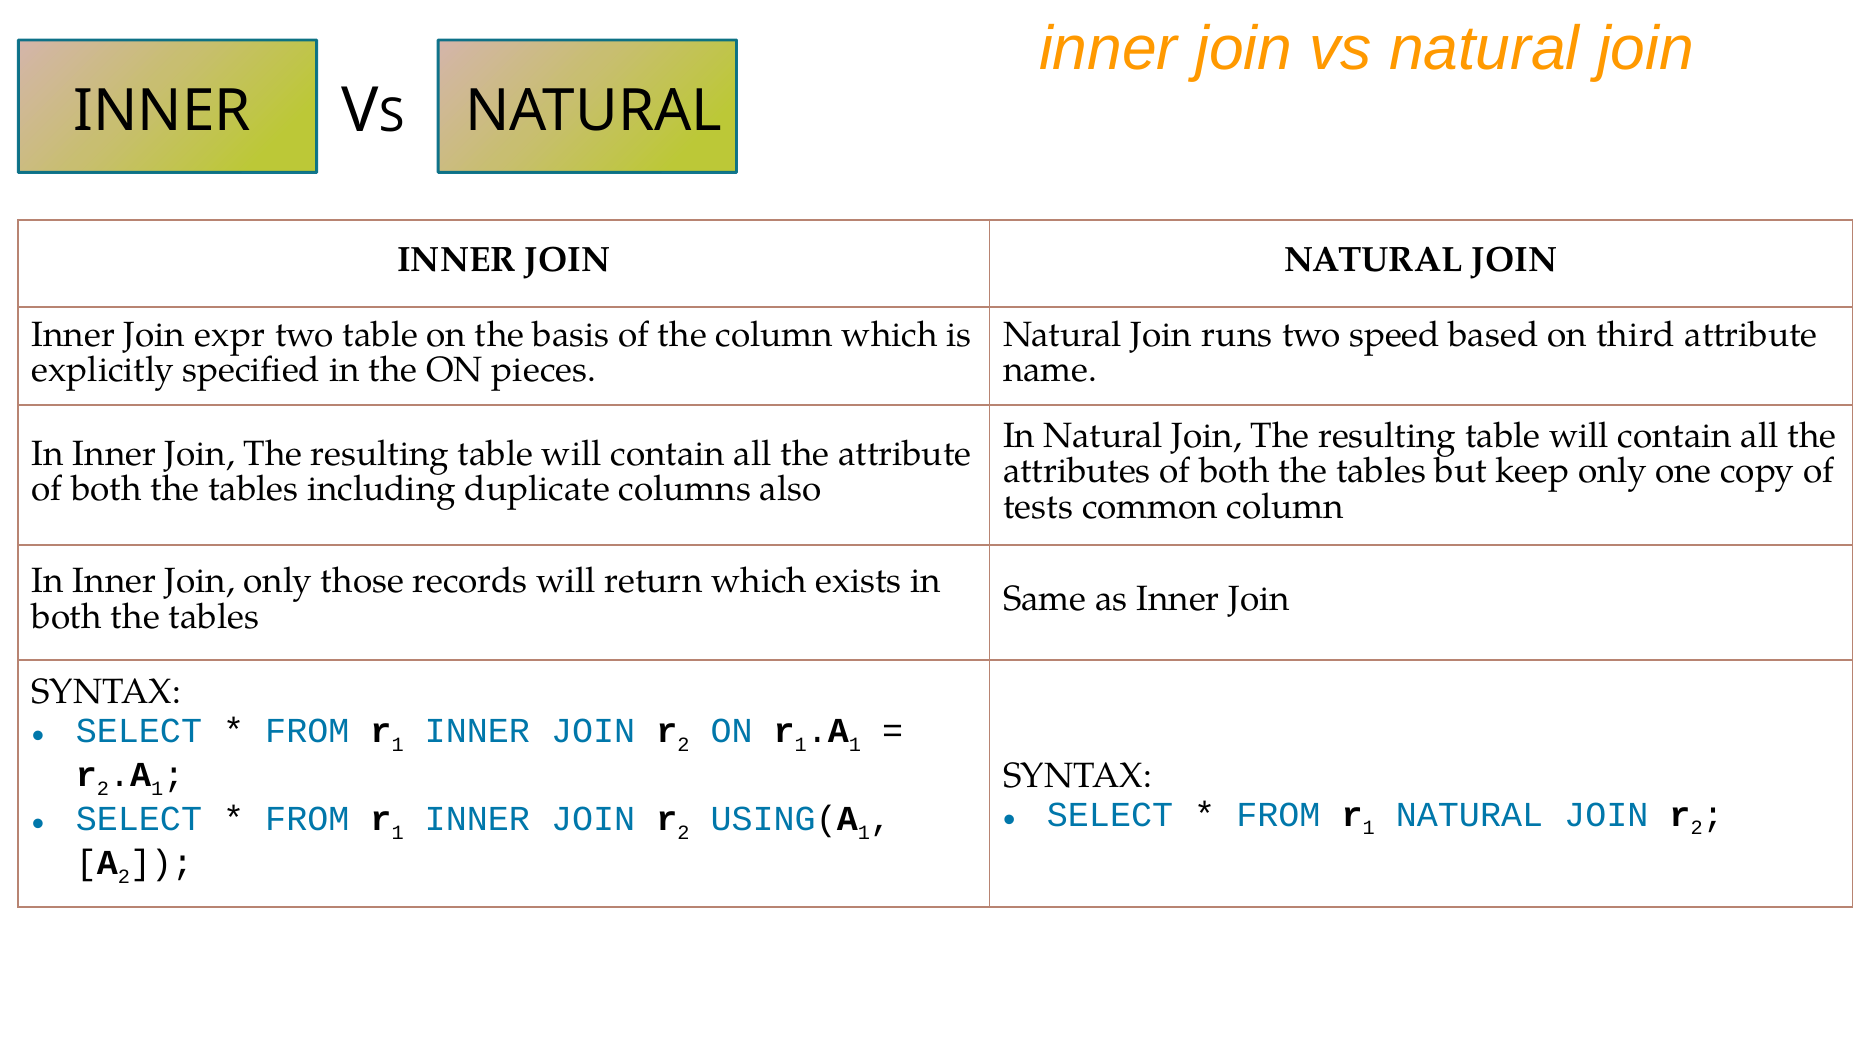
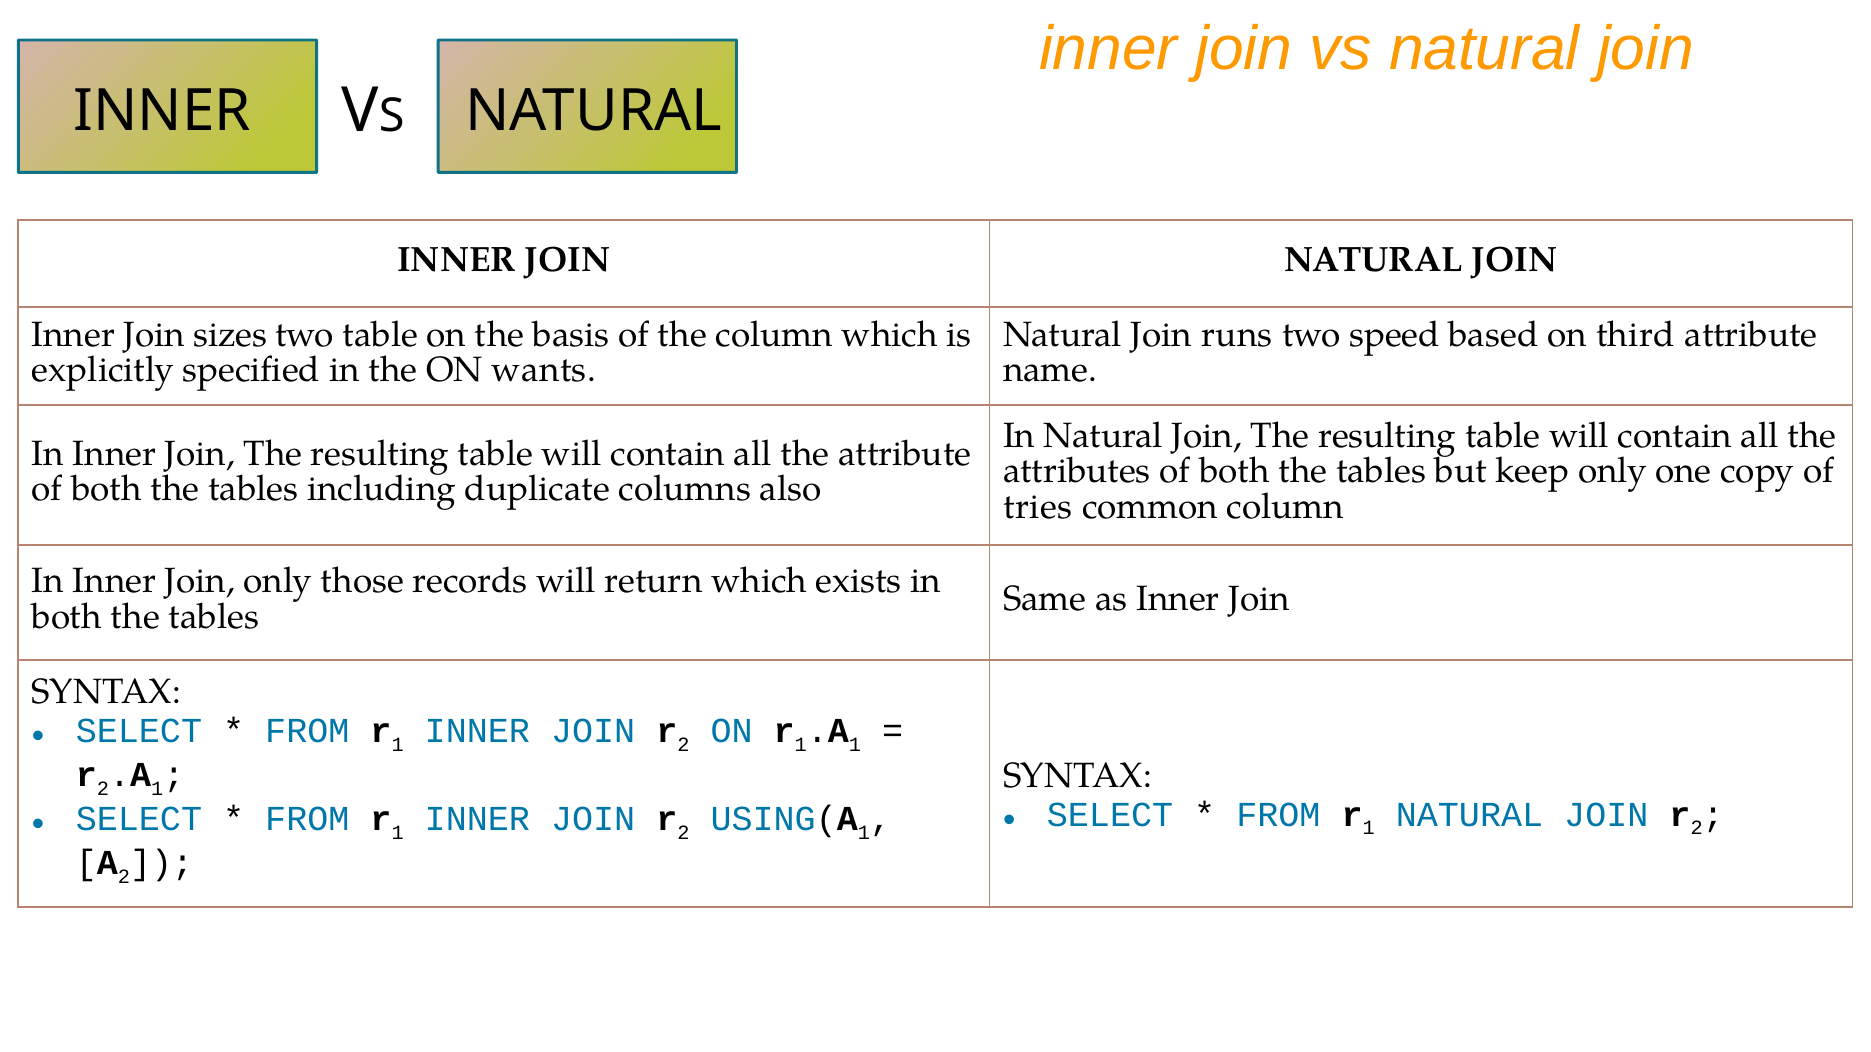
expr: expr -> sizes (230, 335)
pieces: pieces -> wants (544, 370)
tests: tests -> tries (1038, 507)
